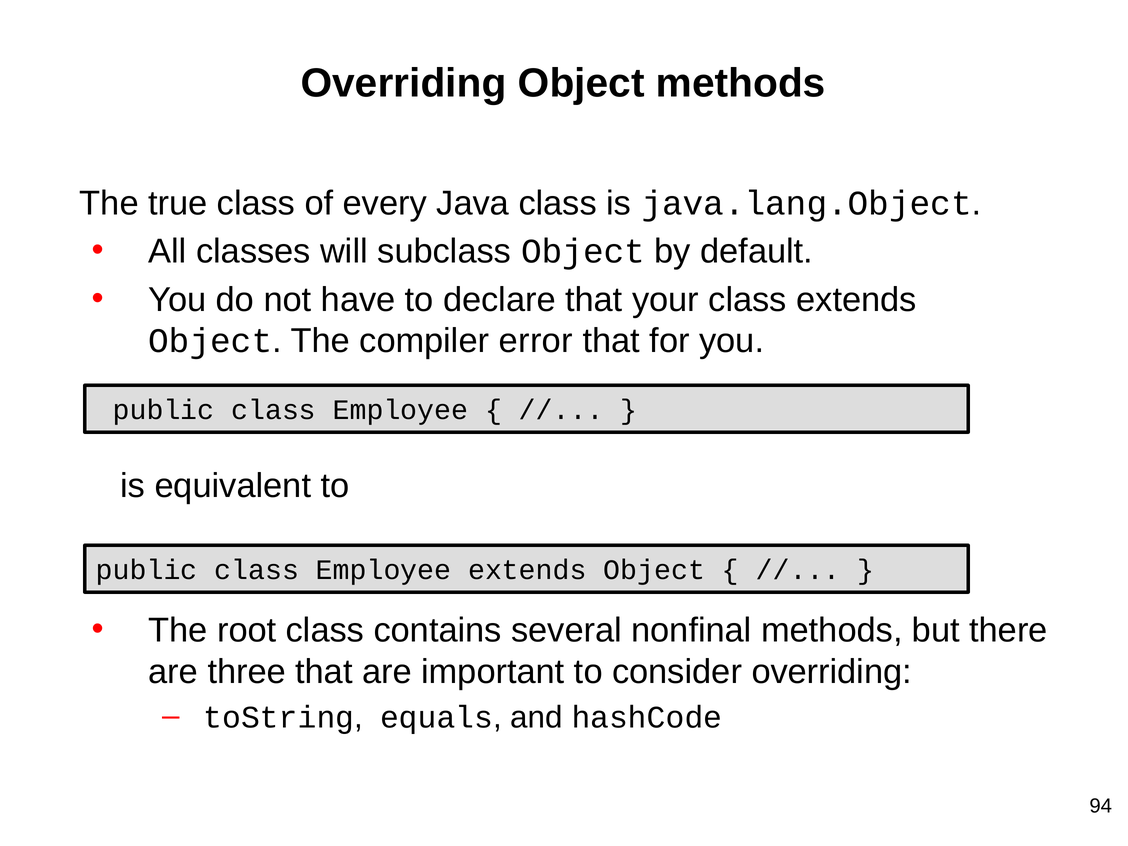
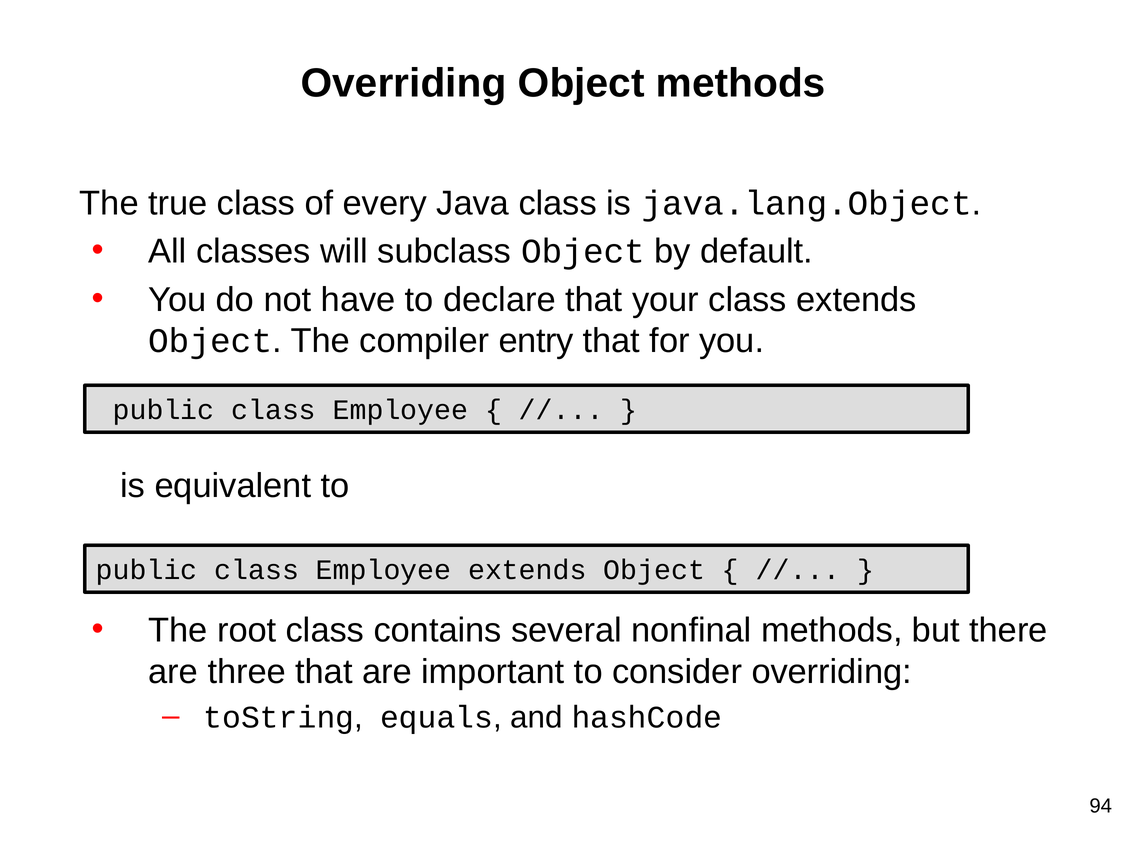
error: error -> entry (536, 341)
